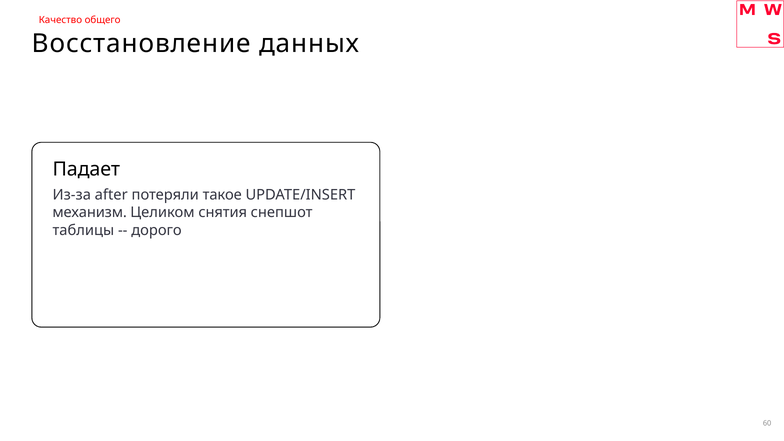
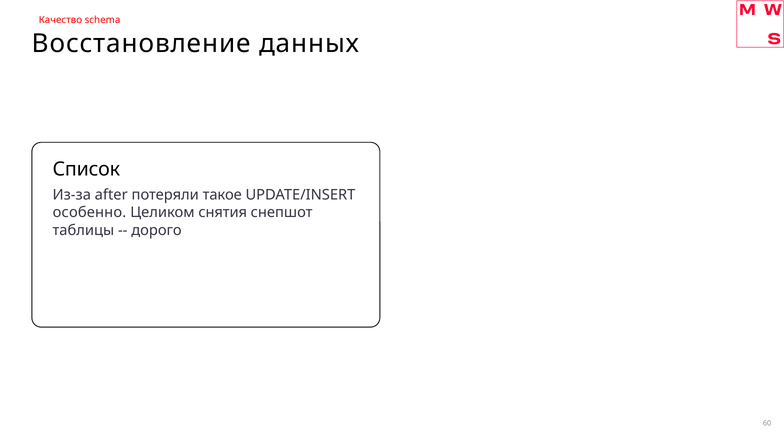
общего: общего -> schema (103, 20)
Падает: Падает -> Список (86, 169)
механизм: механизм -> особенно (89, 213)
